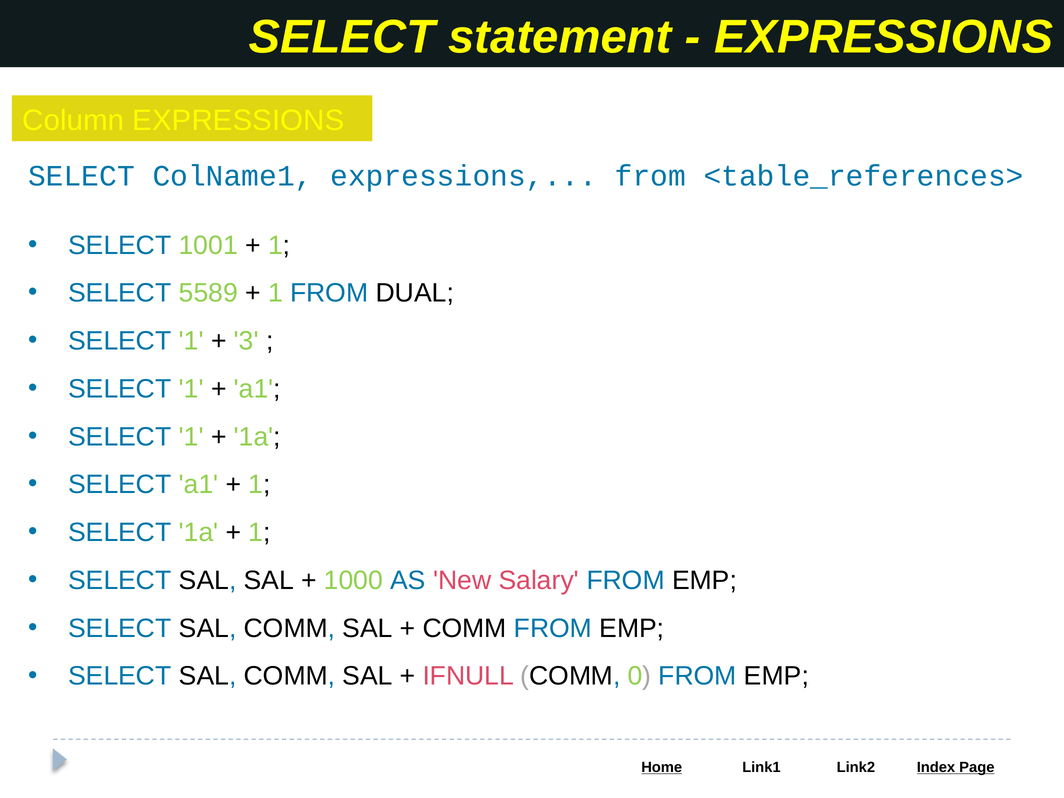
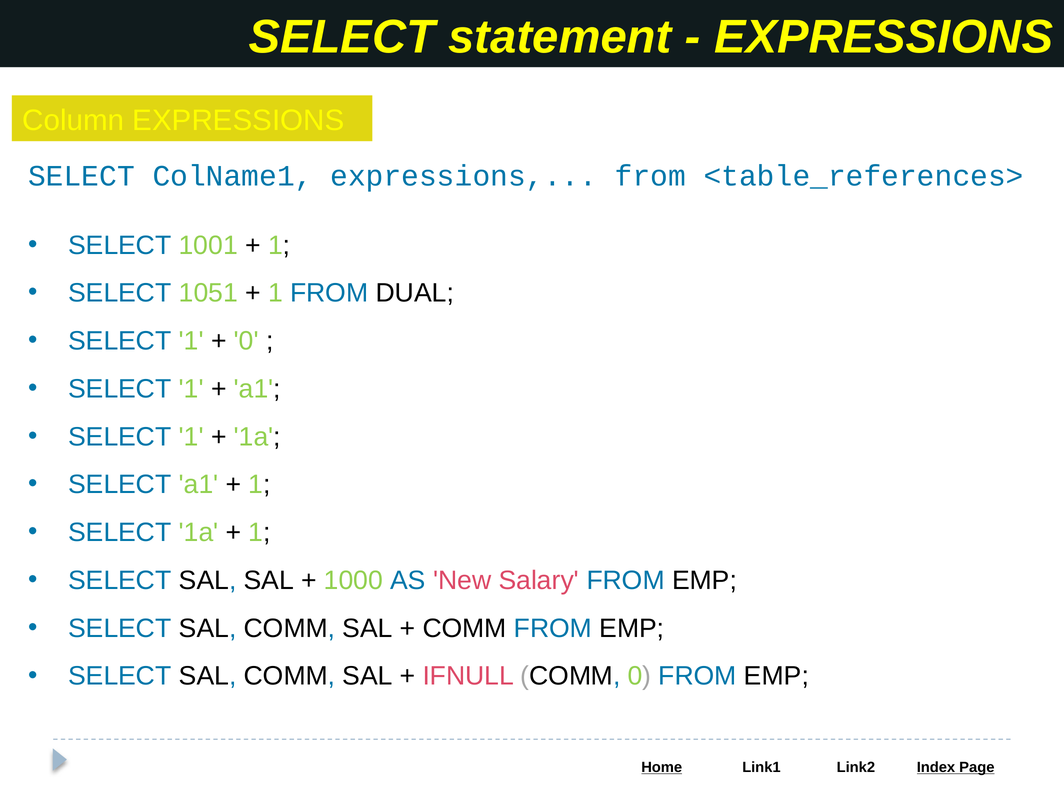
5589: 5589 -> 1051 (208, 293)
3: 3 -> 0 (246, 341)
